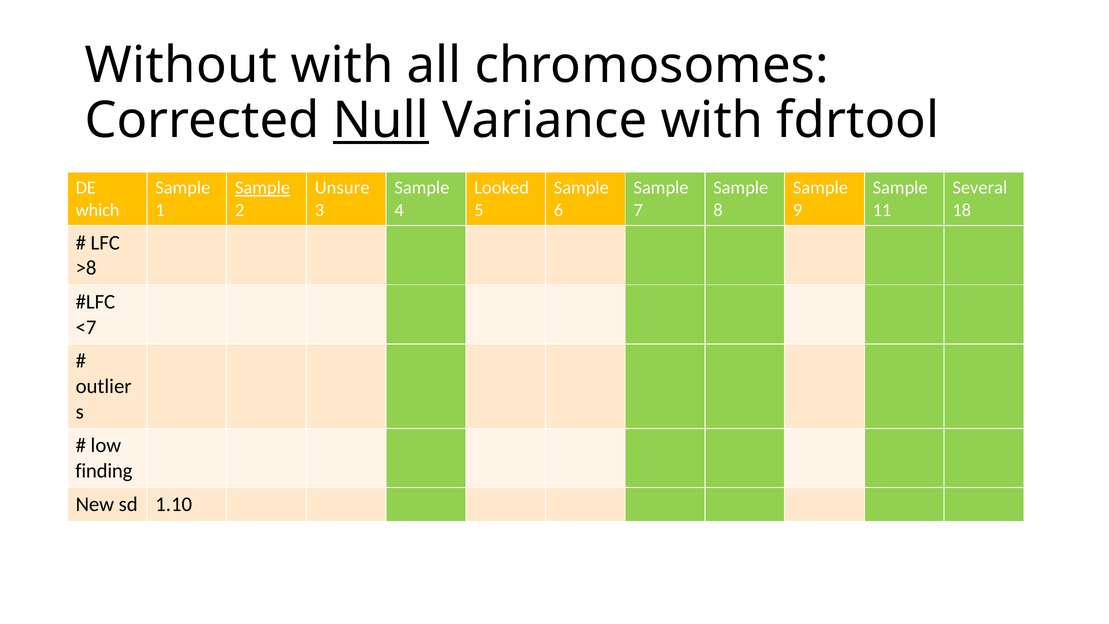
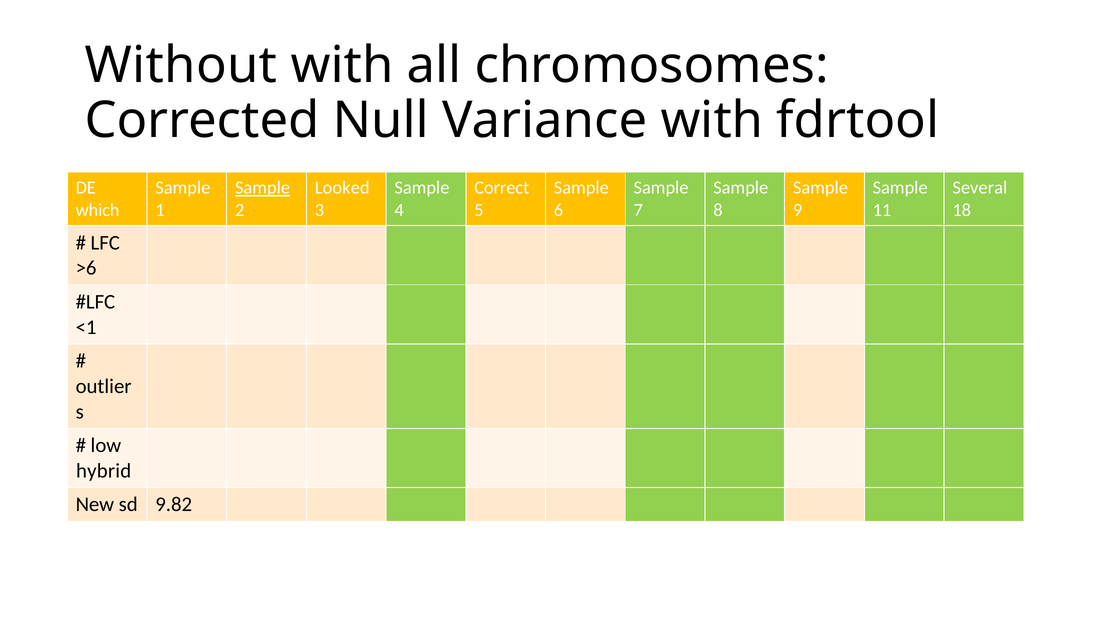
Null underline: present -> none (381, 121)
Unsure: Unsure -> Looked (342, 188)
Looked: Looked -> Correct (502, 188)
>8: >8 -> >6 (86, 268)
<7: <7 -> <1 (86, 327)
finding: finding -> hybrid (104, 471)
1.10: 1.10 -> 9.82 (174, 504)
